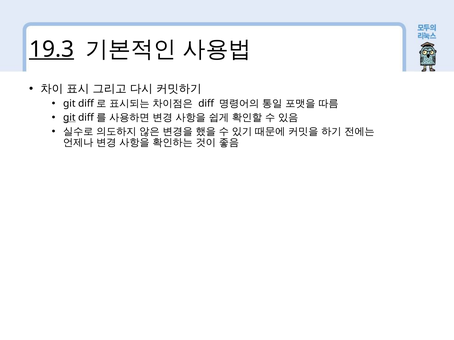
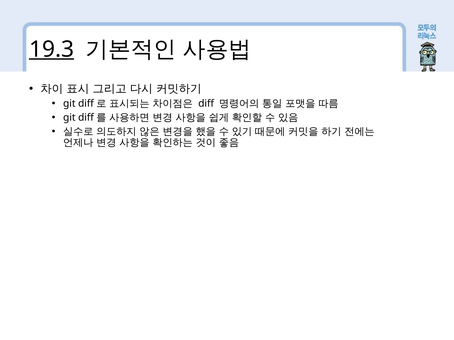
git underline: present -> none (69, 118)
